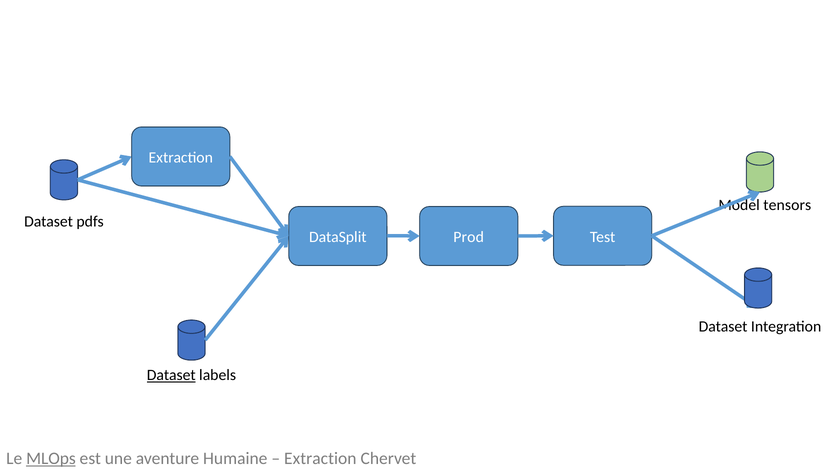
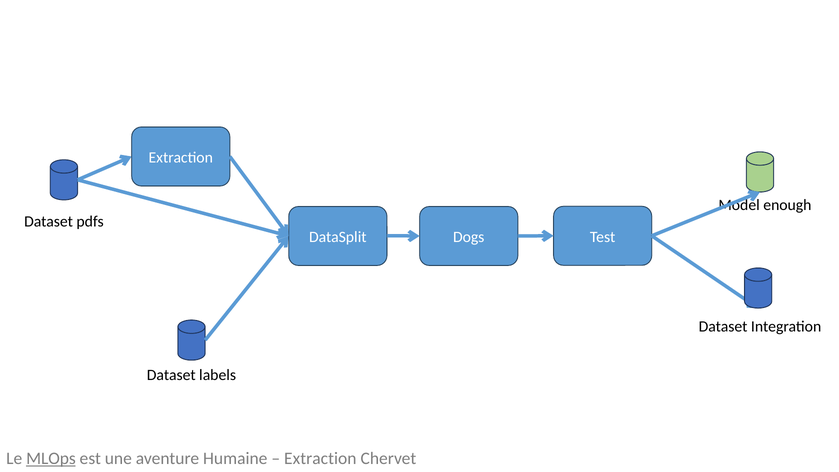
tensors: tensors -> enough (787, 205)
Prod: Prod -> Dogs (469, 237)
Dataset underline: present -> none (171, 375)
